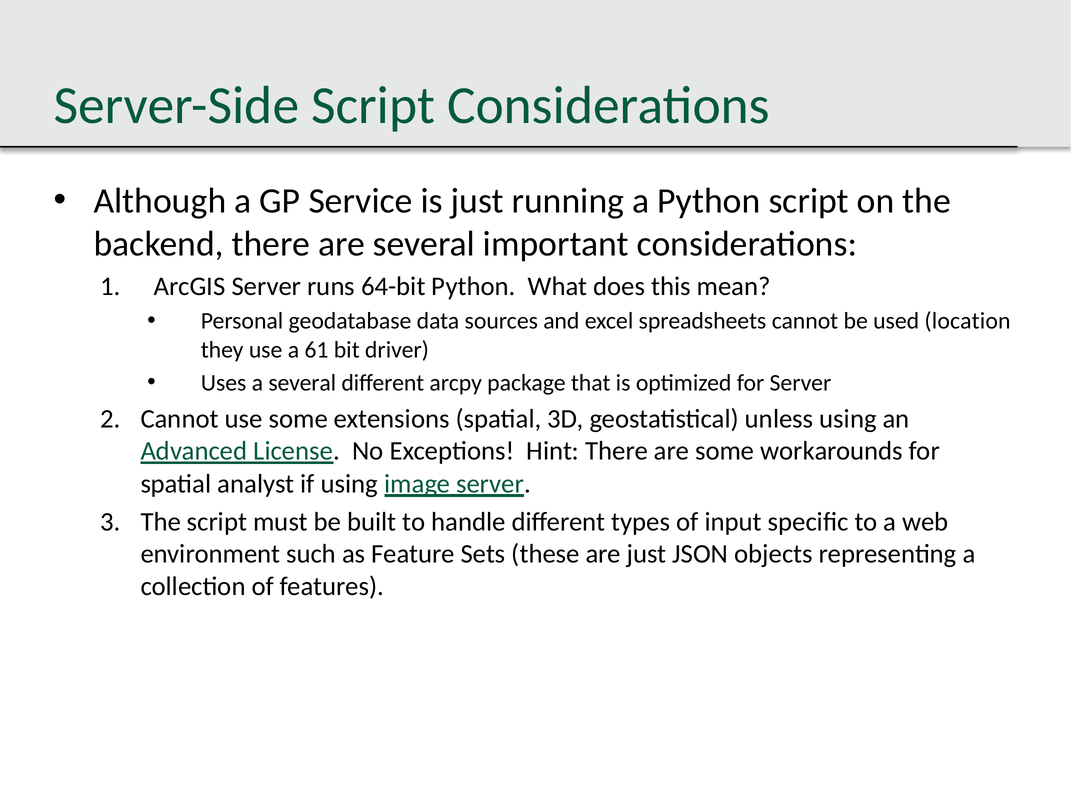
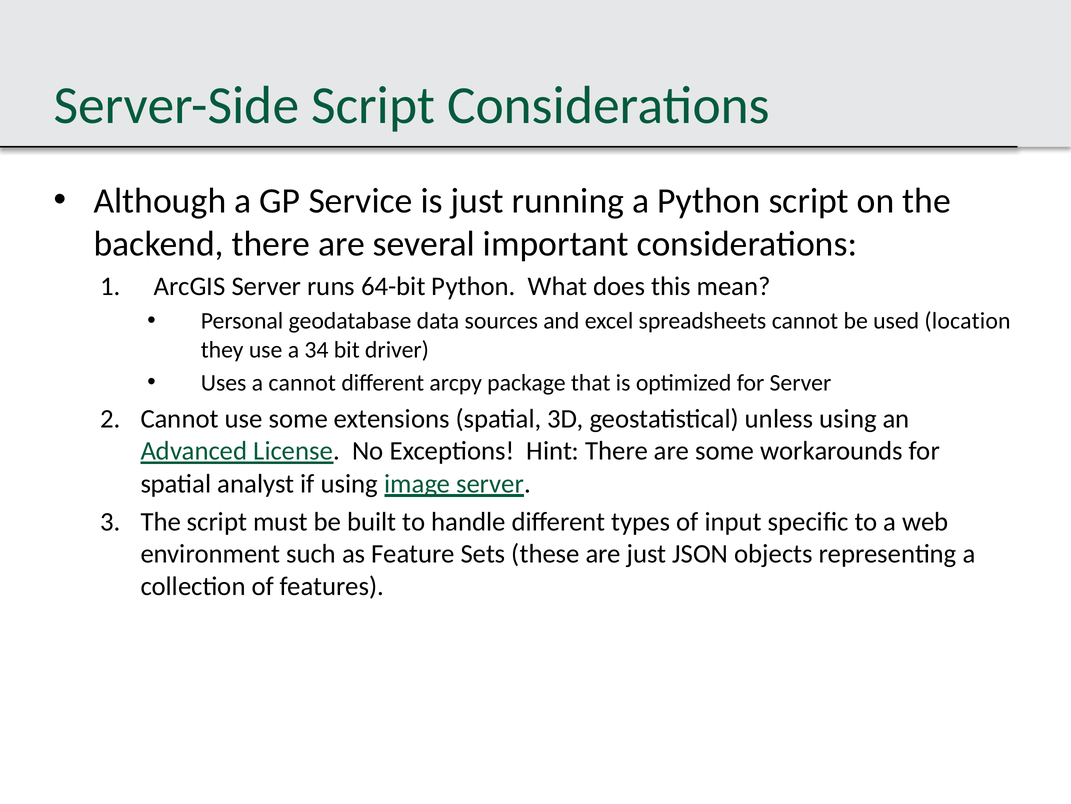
61: 61 -> 34 (316, 349)
a several: several -> cannot (302, 383)
